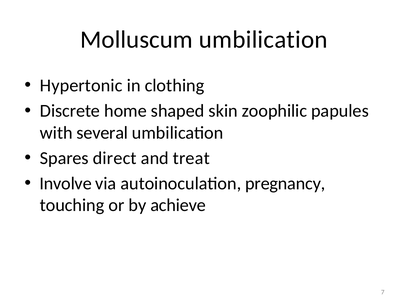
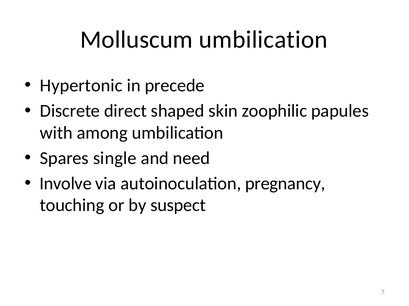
clothing: clothing -> precede (175, 86)
home: home -> direct (125, 111)
several: several -> among (102, 133)
direct: direct -> single (115, 159)
treat: treat -> need (191, 159)
achieve: achieve -> suspect (178, 206)
